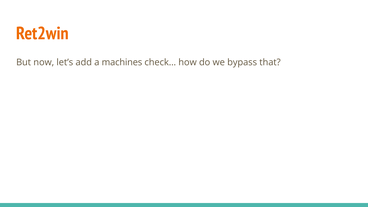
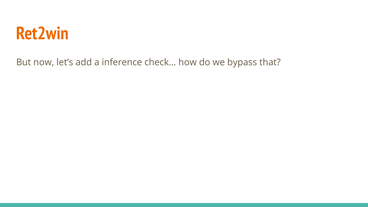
machines: machines -> inference (122, 62)
